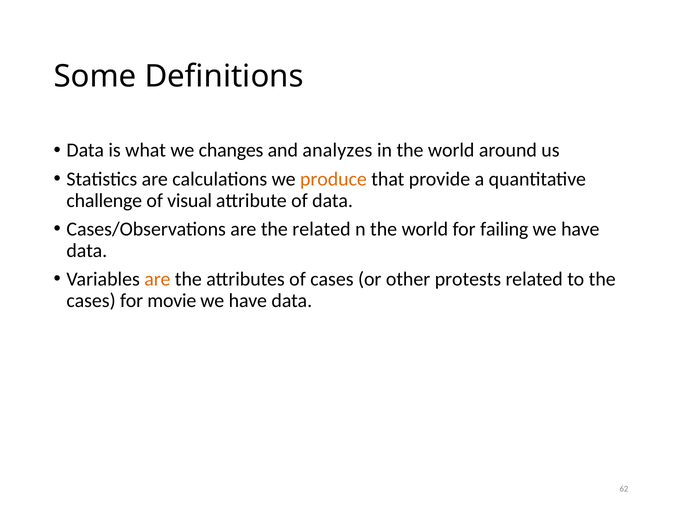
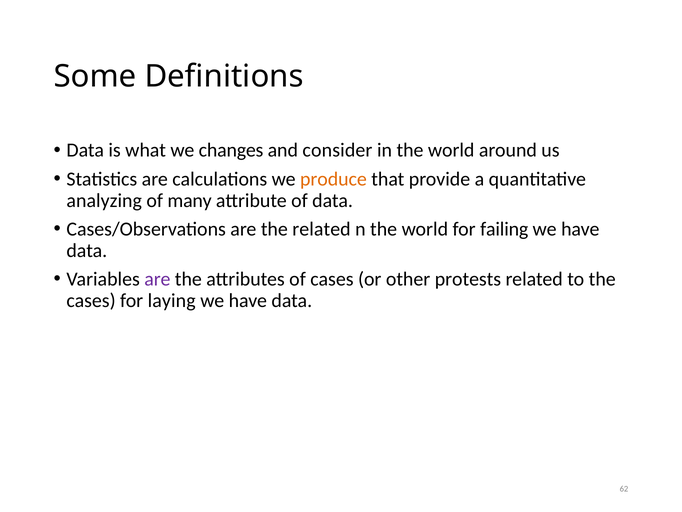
analyzes: analyzes -> consider (337, 150)
challenge: challenge -> analyzing (104, 200)
visual: visual -> many (190, 200)
are colour: orange -> purple (157, 279)
movie: movie -> laying (172, 300)
